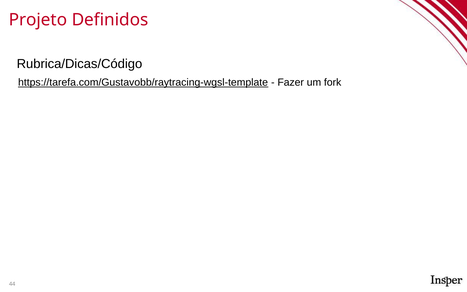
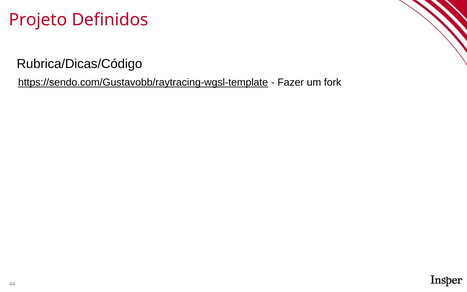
https://tarefa.com/Gustavobb/raytracing-wgsl-template: https://tarefa.com/Gustavobb/raytracing-wgsl-template -> https://sendo.com/Gustavobb/raytracing-wgsl-template (143, 82)
